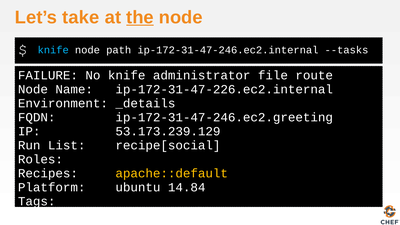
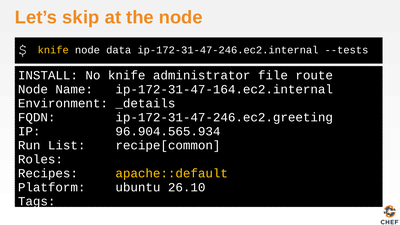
take: take -> skip (81, 17)
the underline: present -> none (140, 17)
knife colour: light blue -> yellow (53, 50)
path: path -> data (119, 50)
--tasks: --tasks -> --tests (346, 50)
FAILURE: FAILURE -> INSTALL (48, 75)
ip-172-31-47-226.ec2.internal: ip-172-31-47-226.ec2.internal -> ip-172-31-47-164.ec2.internal (224, 89)
53.173.239.129: 53.173.239.129 -> 96.904.565.934 (168, 131)
recipe[social: recipe[social -> recipe[common (168, 145)
14.84: 14.84 -> 26.10 (187, 187)
